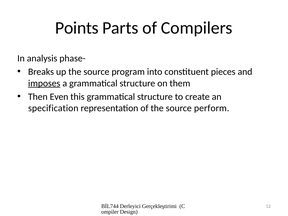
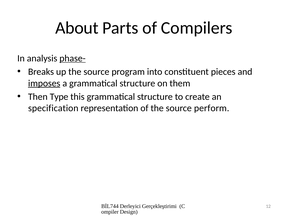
Points: Points -> About (77, 28)
phase- underline: none -> present (73, 58)
Even: Even -> Type (59, 97)
